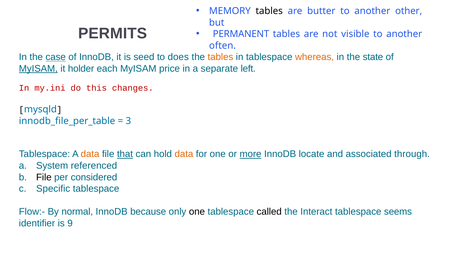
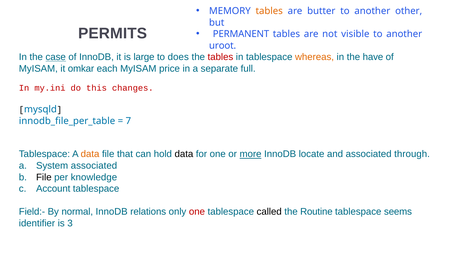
tables colour: black -> orange (269, 11)
often: often -> uroot (223, 46)
seed: seed -> large (144, 57)
tables colour: orange -> red (220, 57)
state: state -> have (373, 57)
MyISAM underline: present -> none (38, 68)
holder: holder -> omkar (81, 68)
left: left -> full (248, 68)
3: 3 -> 7 (128, 121)
that underline: present -> none (125, 154)
data colour: orange -> black (184, 154)
System referenced: referenced -> associated (94, 166)
considered: considered -> knowledge (94, 177)
Specific: Specific -> Account (53, 189)
Flow:-: Flow:- -> Field:- (32, 212)
because: because -> relations (148, 212)
one colour: black -> red (197, 212)
Interact: Interact -> Routine (316, 212)
9: 9 -> 3 (70, 223)
